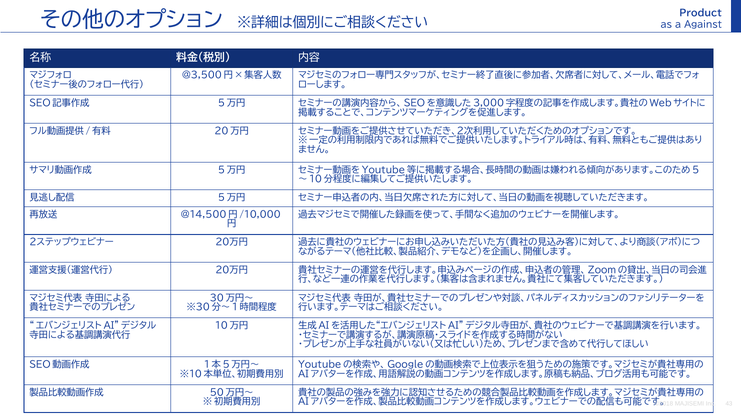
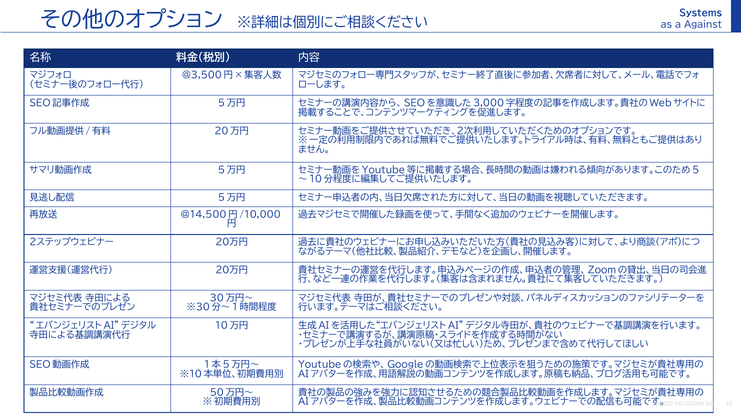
Product: Product -> Systems (701, 13)
